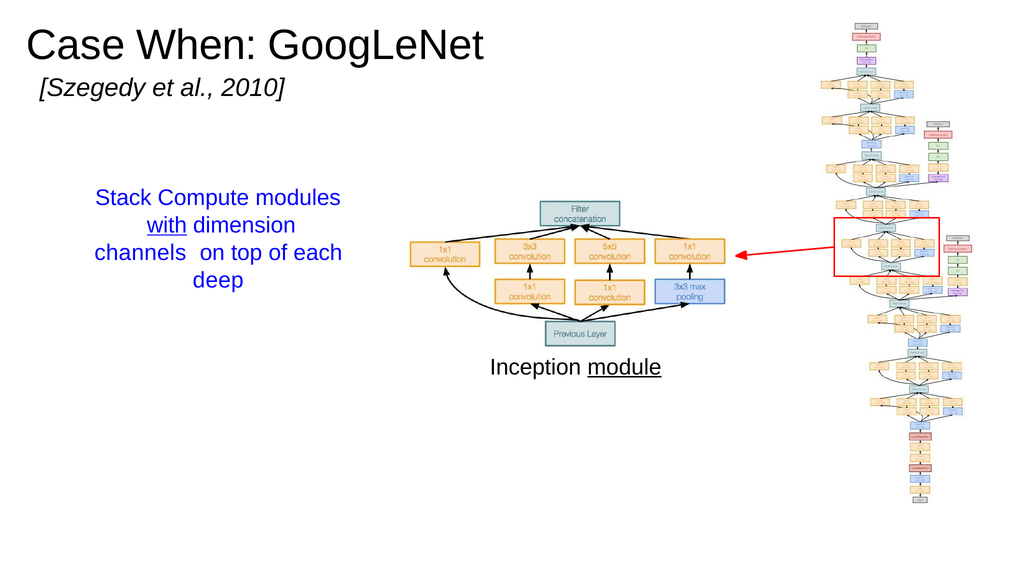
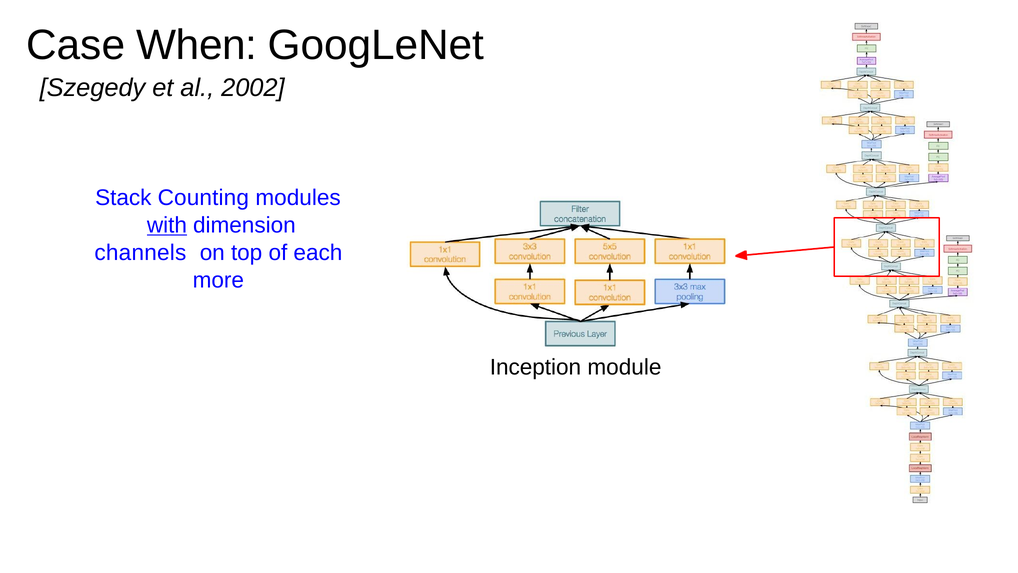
2010: 2010 -> 2002 (253, 88)
Compute: Compute -> Counting (203, 198)
deep: deep -> more (218, 280)
module underline: present -> none (624, 367)
